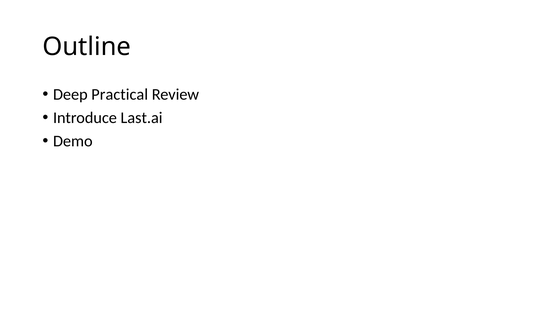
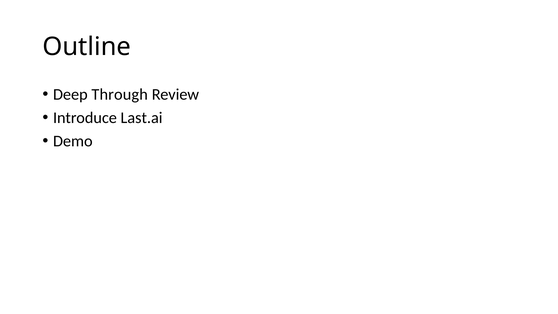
Practical: Practical -> Through (120, 94)
